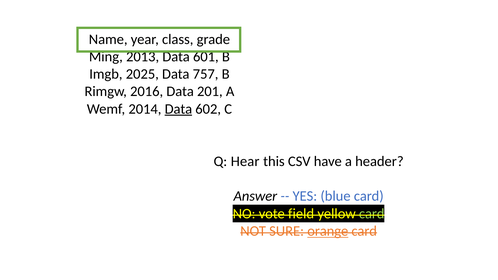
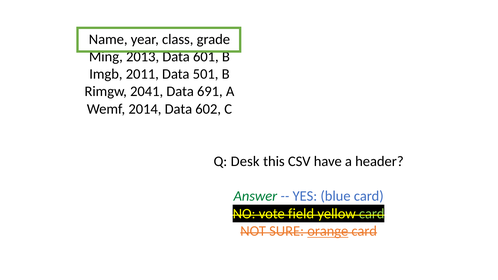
2025: 2025 -> 2011 (142, 74)
757: 757 -> 501 (206, 74)
2016: 2016 -> 2041 (147, 92)
201: 201 -> 691 (210, 92)
Data underline: present -> none (178, 109)
Hear: Hear -> Desk (245, 161)
Answer colour: black -> green (255, 196)
